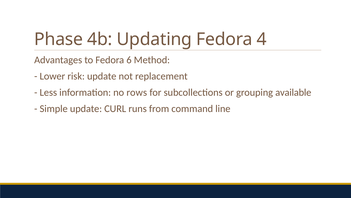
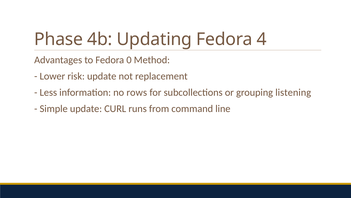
6: 6 -> 0 (129, 60)
available: available -> listening (293, 92)
